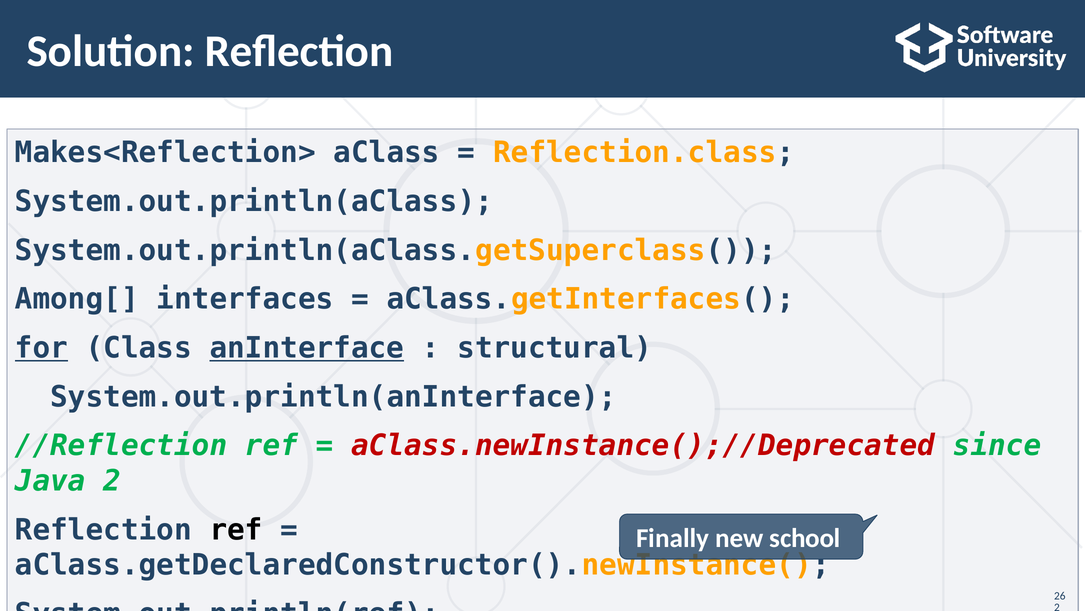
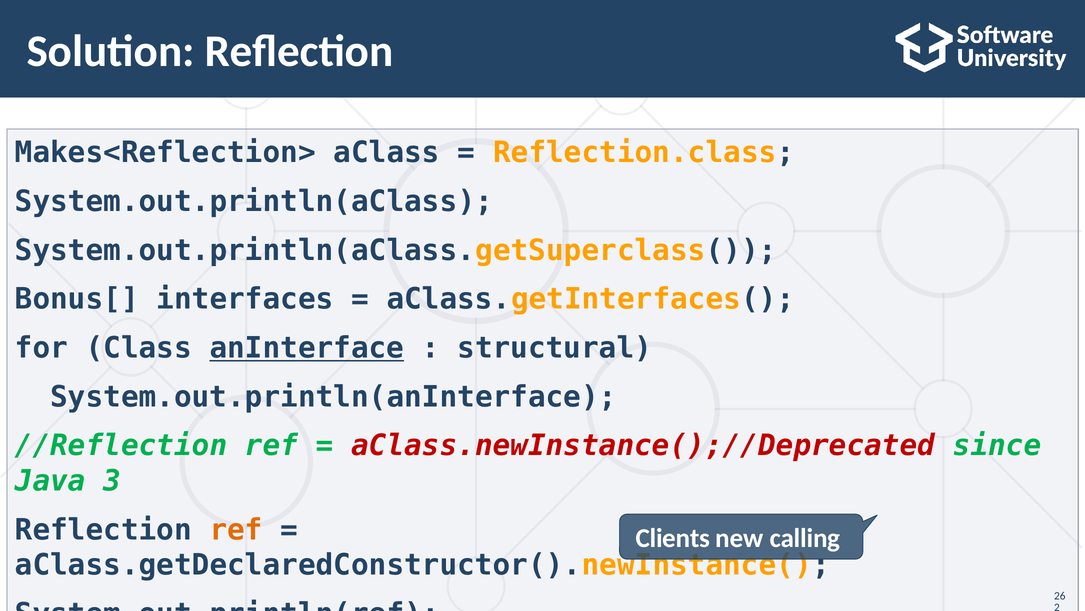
Among[: Among[ -> Bonus[ (77, 299)
for underline: present -> none (41, 348)
Java 2: 2 -> 3 (112, 481)
ref colour: black -> orange (236, 529)
Finally: Finally -> Clients (673, 538)
school: school -> calling (805, 538)
